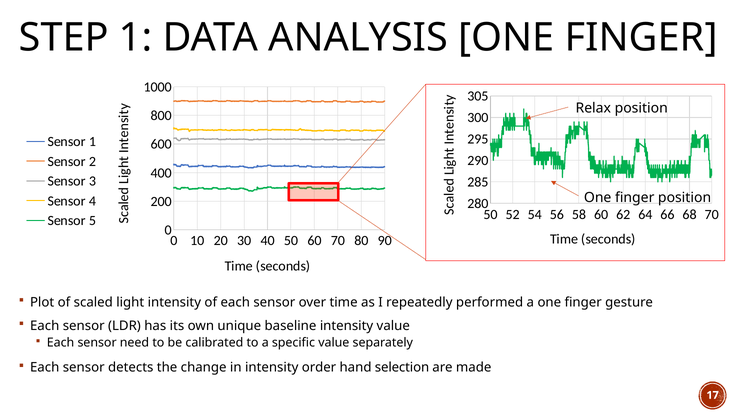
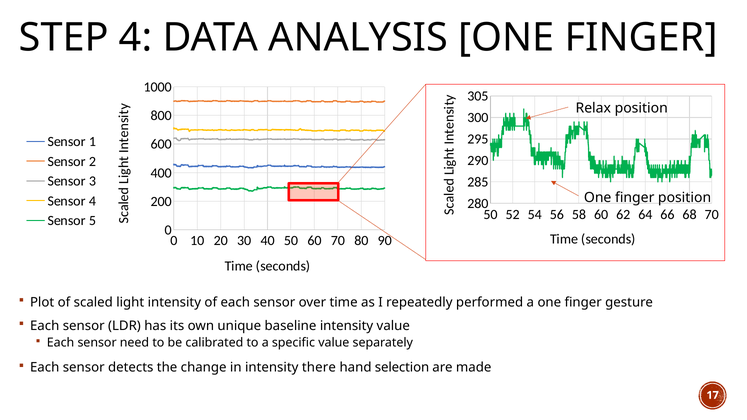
STEP 1: 1 -> 4 (136, 38)
order: order -> there (319, 368)
